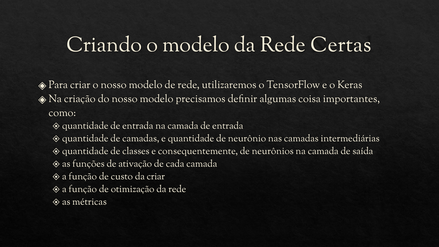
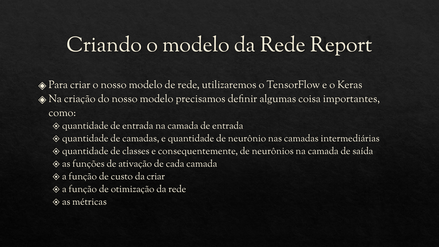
Certas: Certas -> Report (341, 44)
